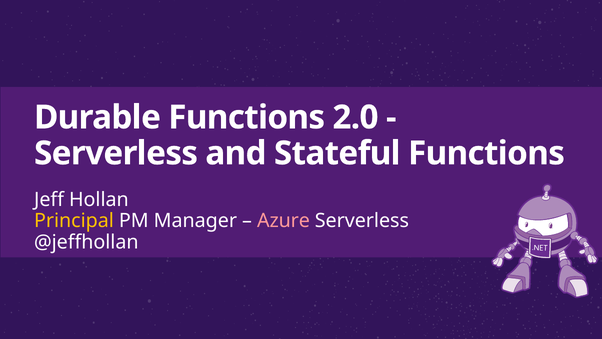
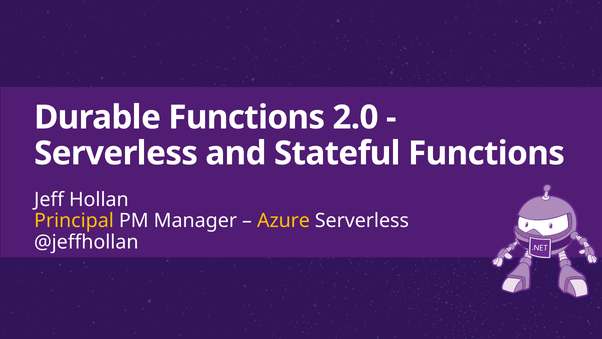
Azure colour: pink -> yellow (283, 221)
